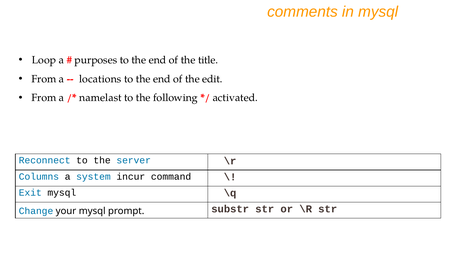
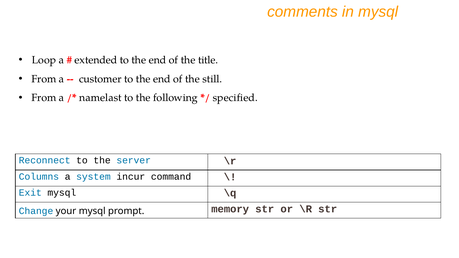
purposes: purposes -> extended (96, 60)
locations: locations -> customer (100, 79)
edit: edit -> still (212, 79)
activated: activated -> specified (235, 98)
substr: substr -> memory (230, 209)
